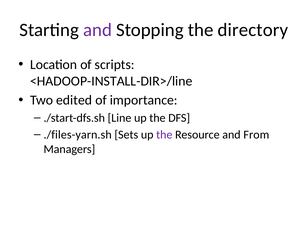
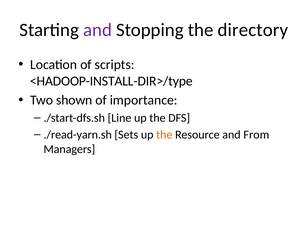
<HADOOP-INSTALL-DIR>/line: <HADOOP-INSTALL-DIR>/line -> <HADOOP-INSTALL-DIR>/type (111, 81)
edited: edited -> shown (74, 100)
./files-yarn.sh: ./files-yarn.sh -> ./read-yarn.sh (78, 135)
the colour: purple -> orange (164, 135)
